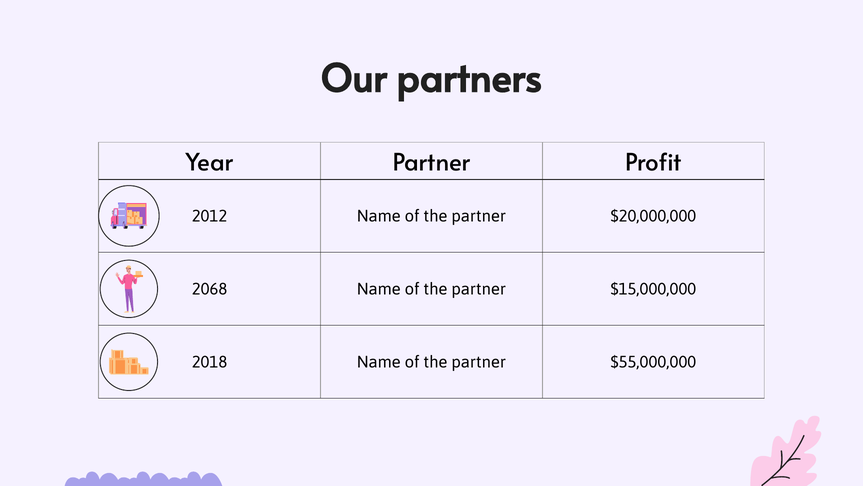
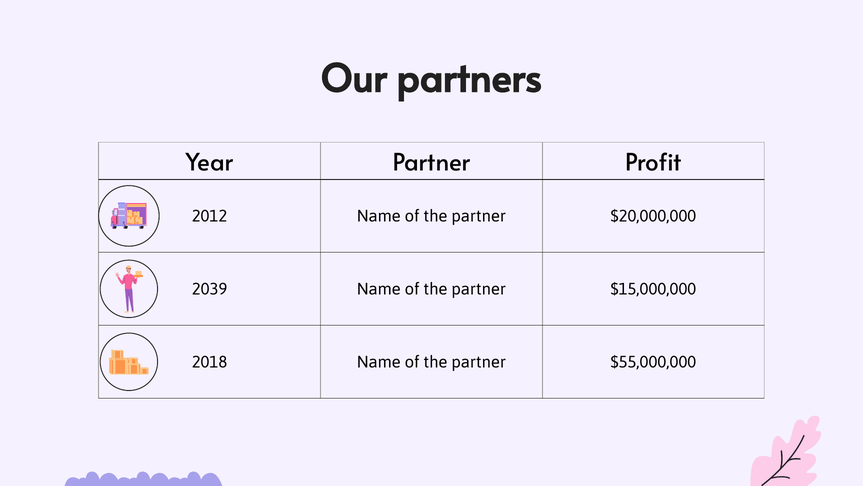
2068: 2068 -> 2039 (210, 288)
